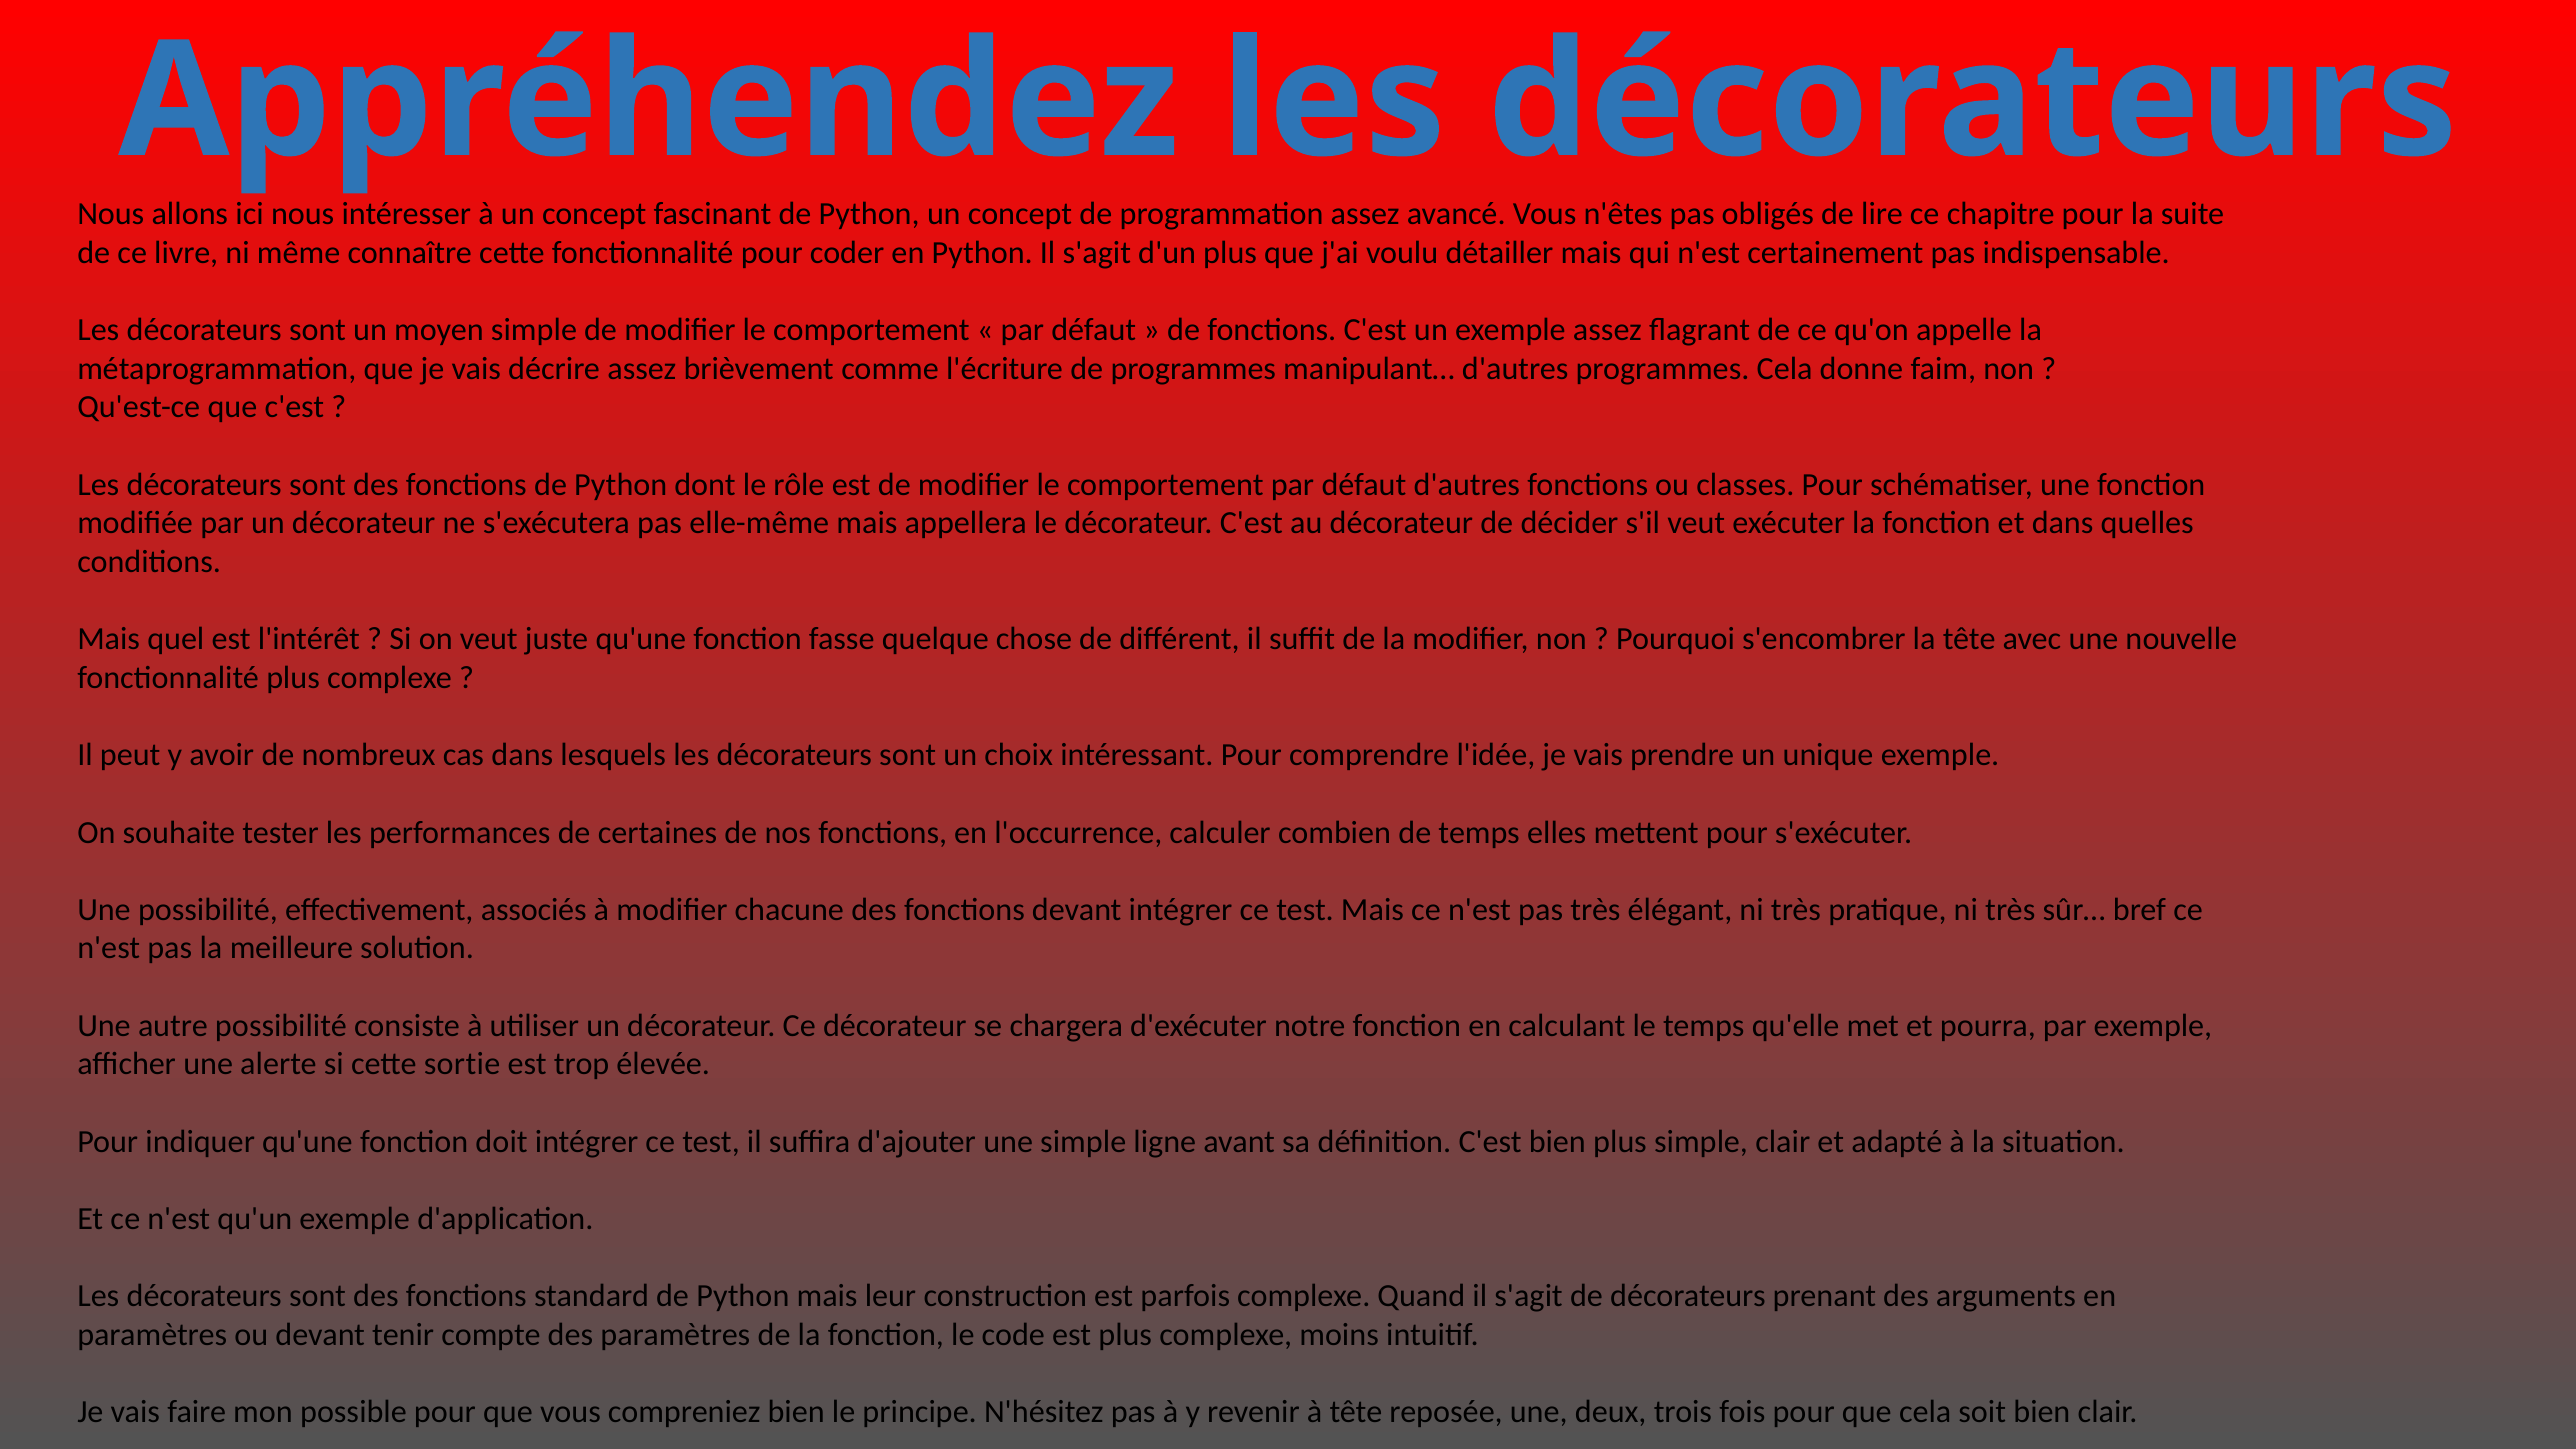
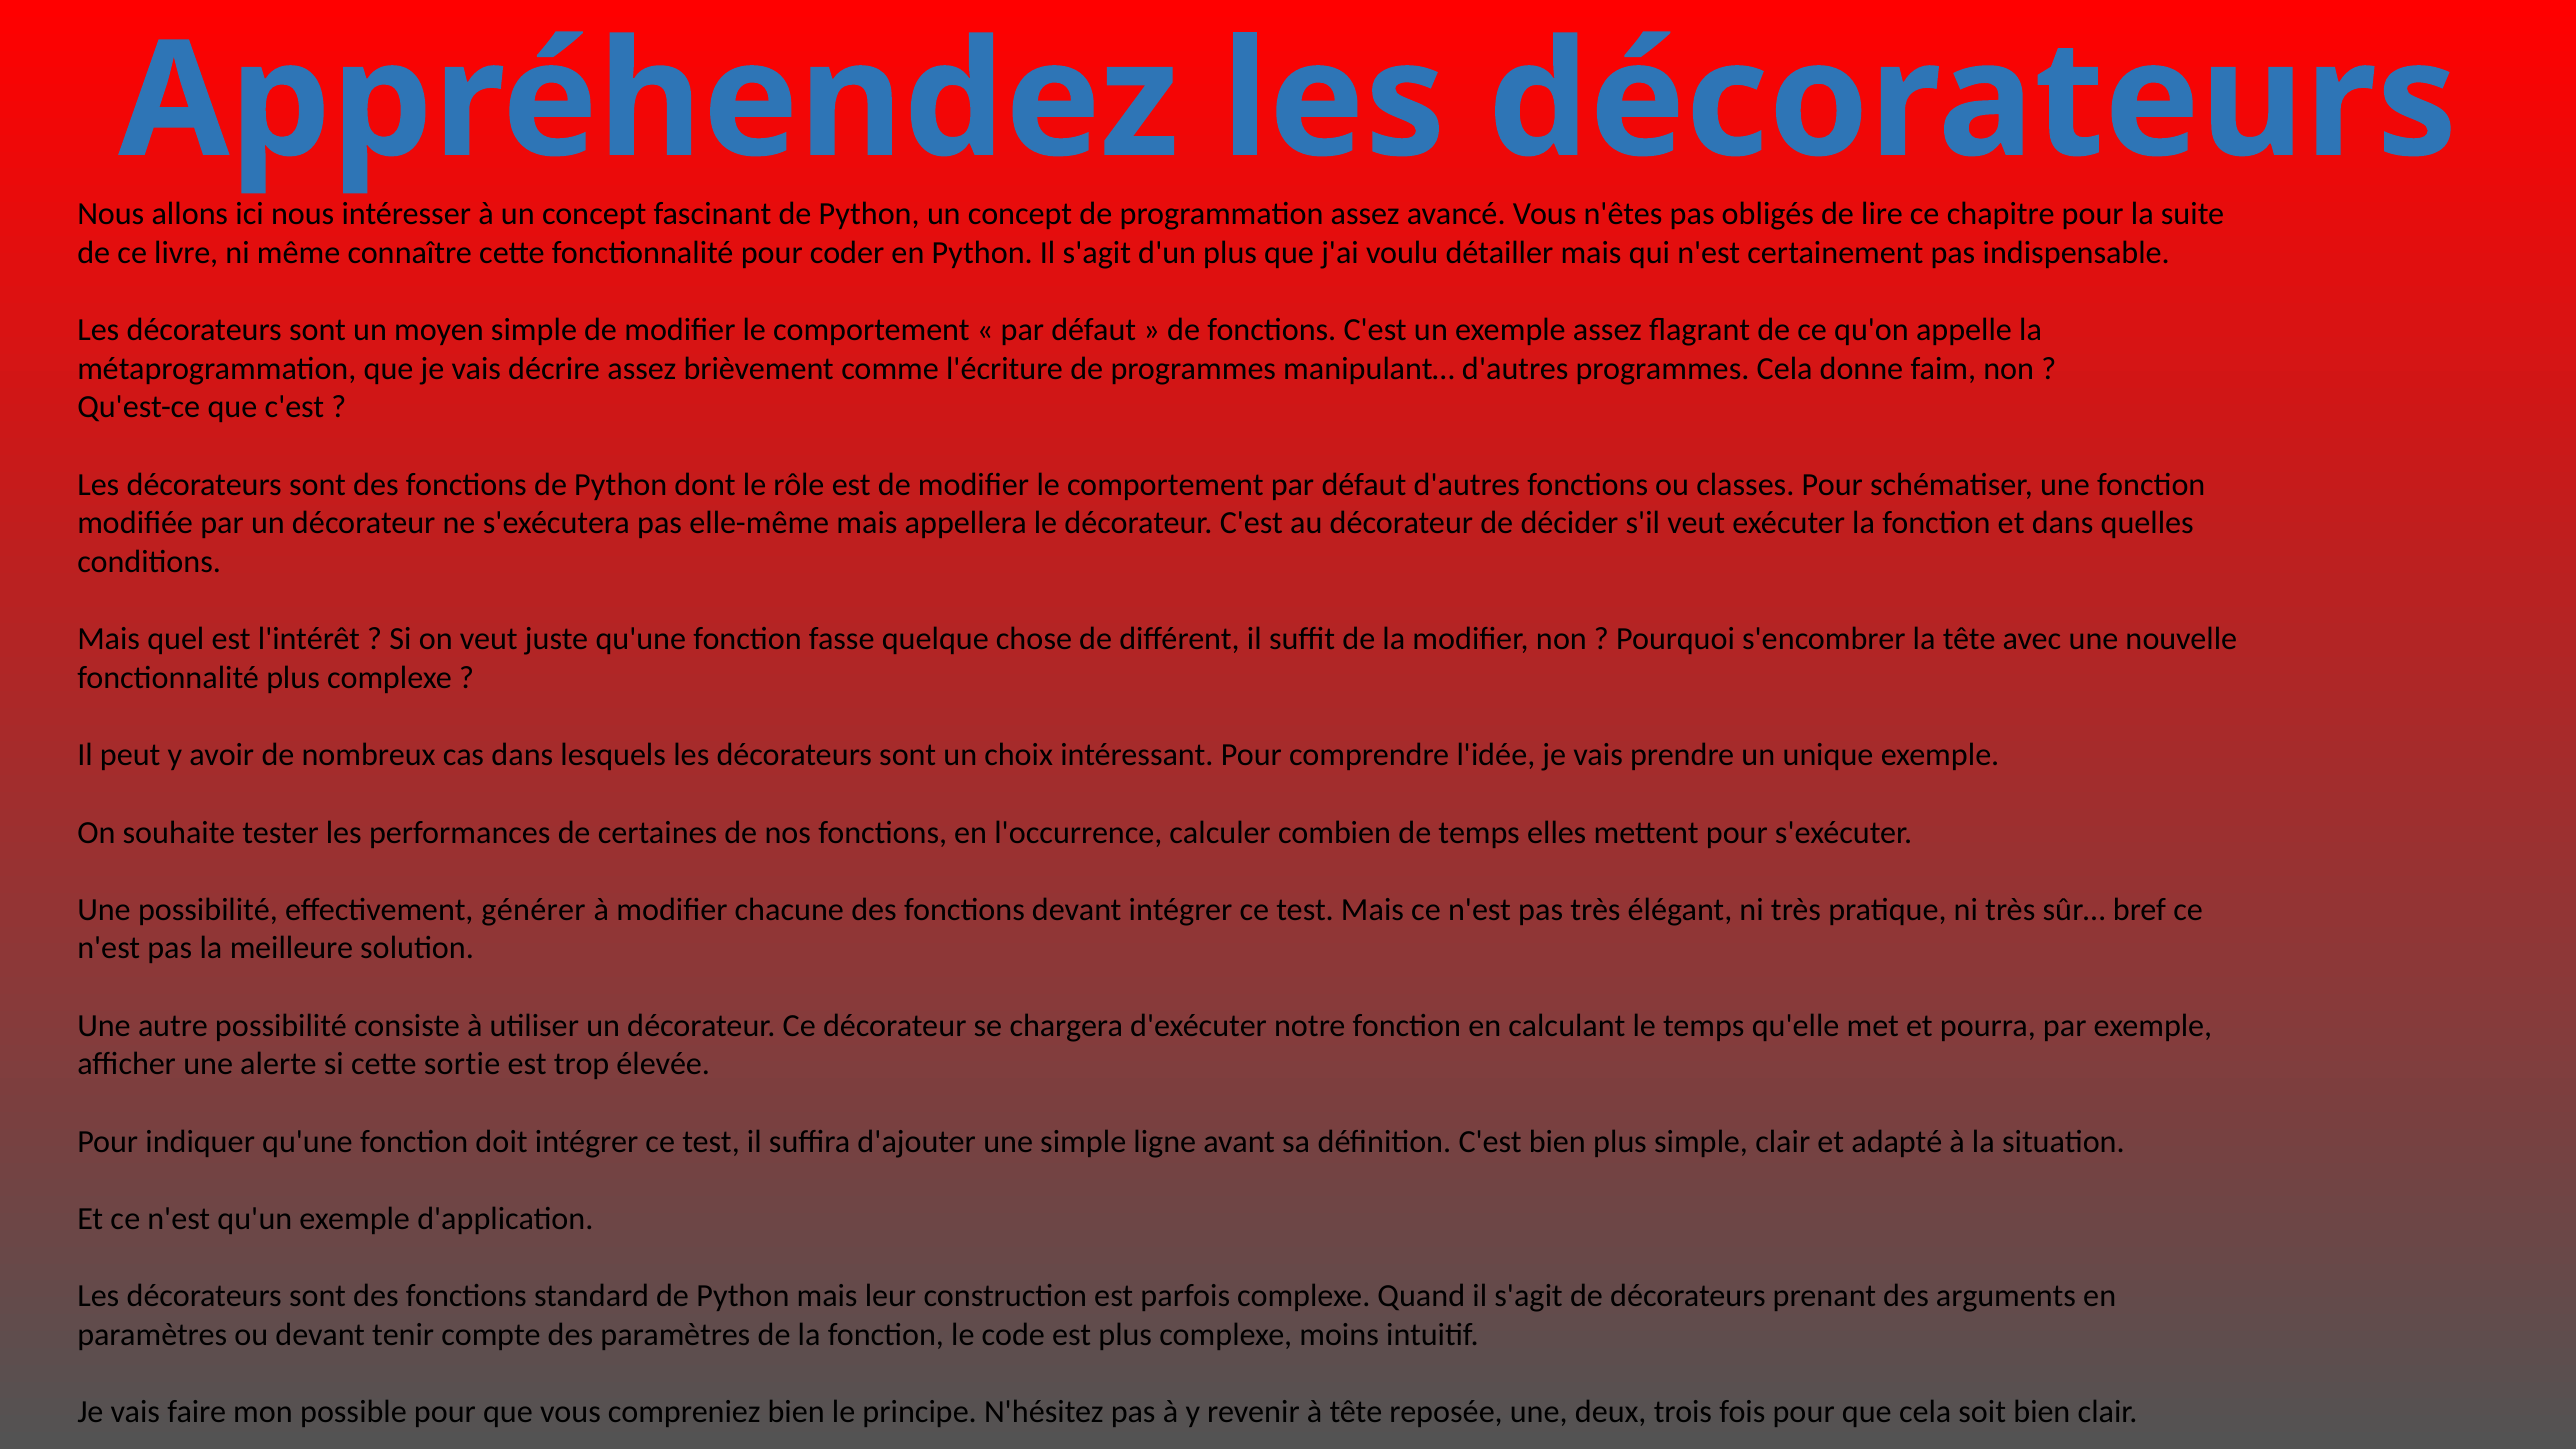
associés: associés -> générer (533, 910)
